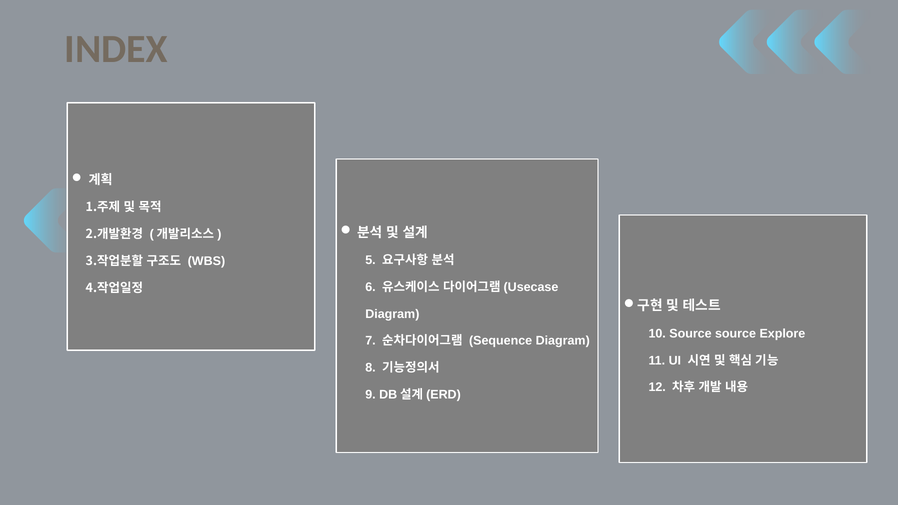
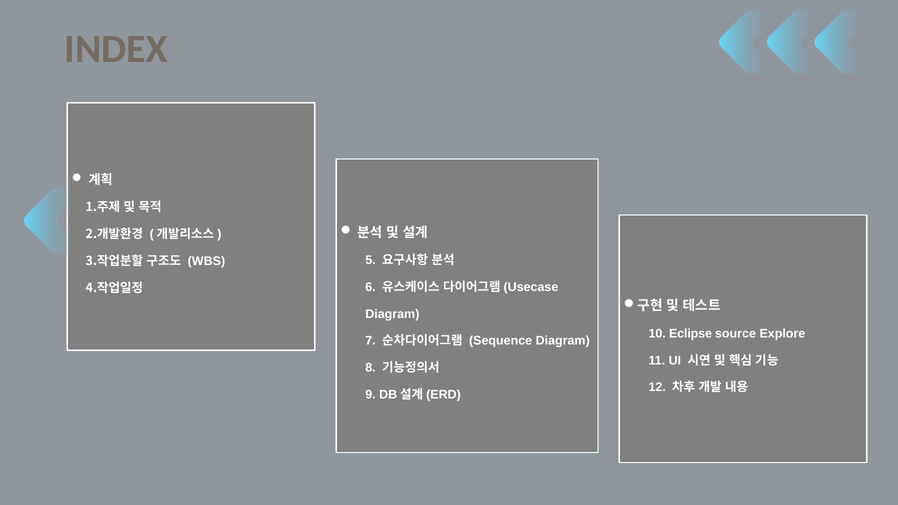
10 Source: Source -> Eclipse (691, 334)
